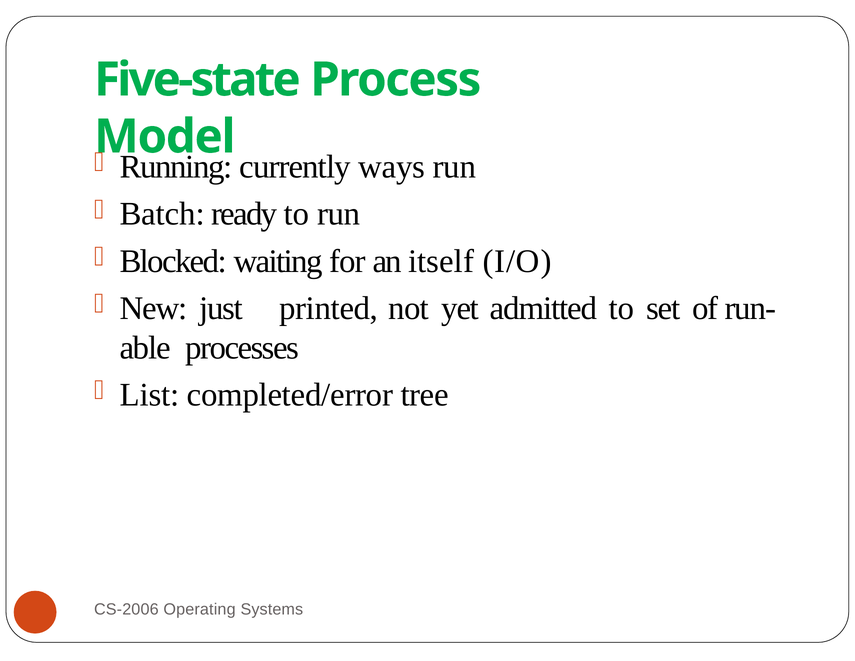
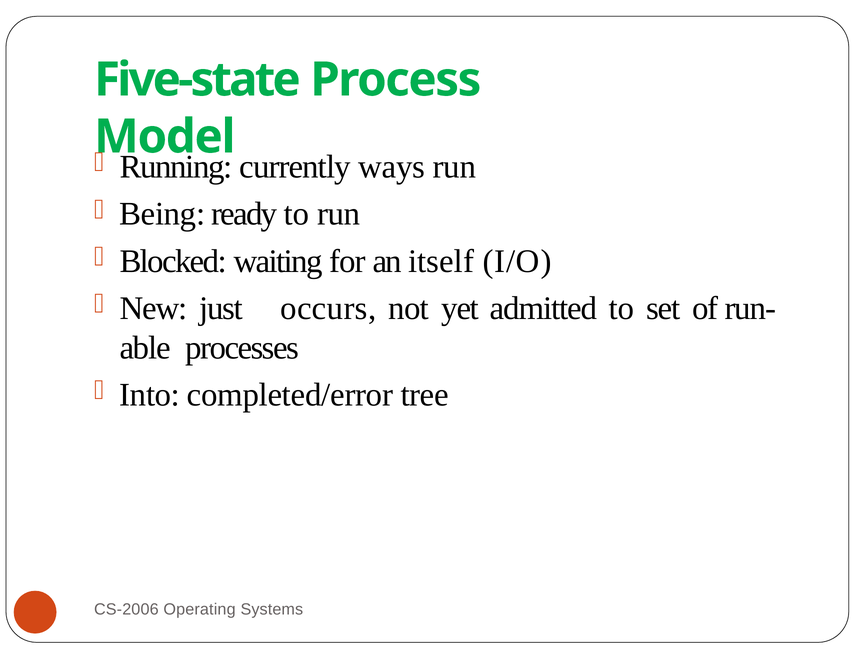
Batch: Batch -> Being (162, 214)
printed: printed -> occurs (328, 308)
List: List -> Into (150, 395)
